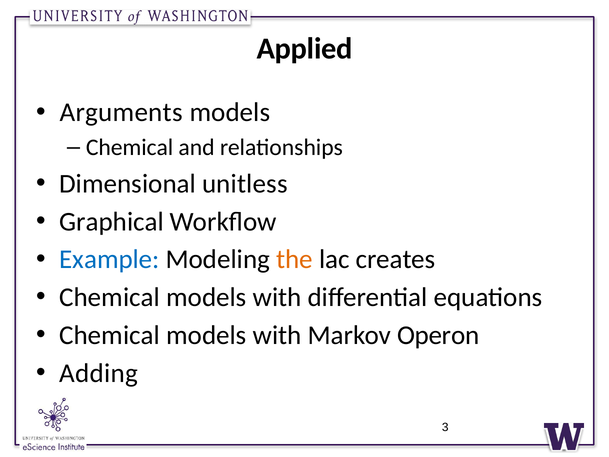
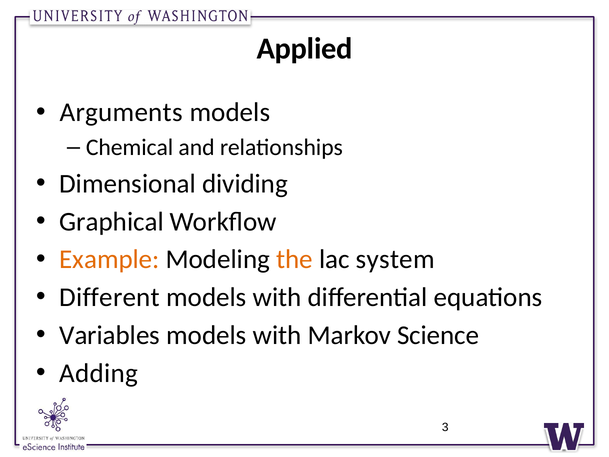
unitless: unitless -> dividing (245, 184)
Example colour: blue -> orange (109, 259)
creates: creates -> system (395, 259)
Chemical: Chemical -> Different (110, 297)
Chemical: Chemical -> Variables (110, 335)
Operon: Operon -> Science (438, 335)
